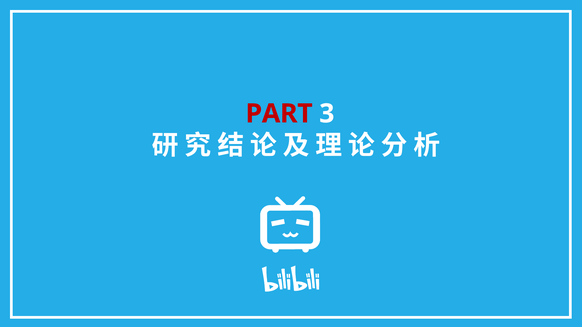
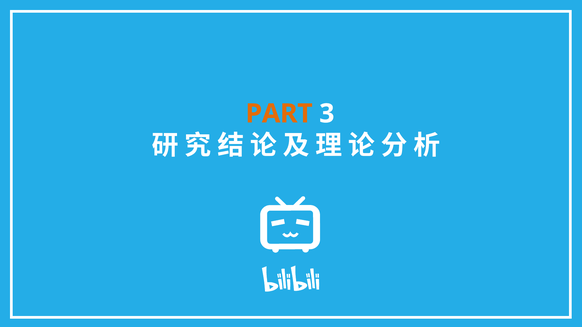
PART colour: red -> orange (279, 114)
